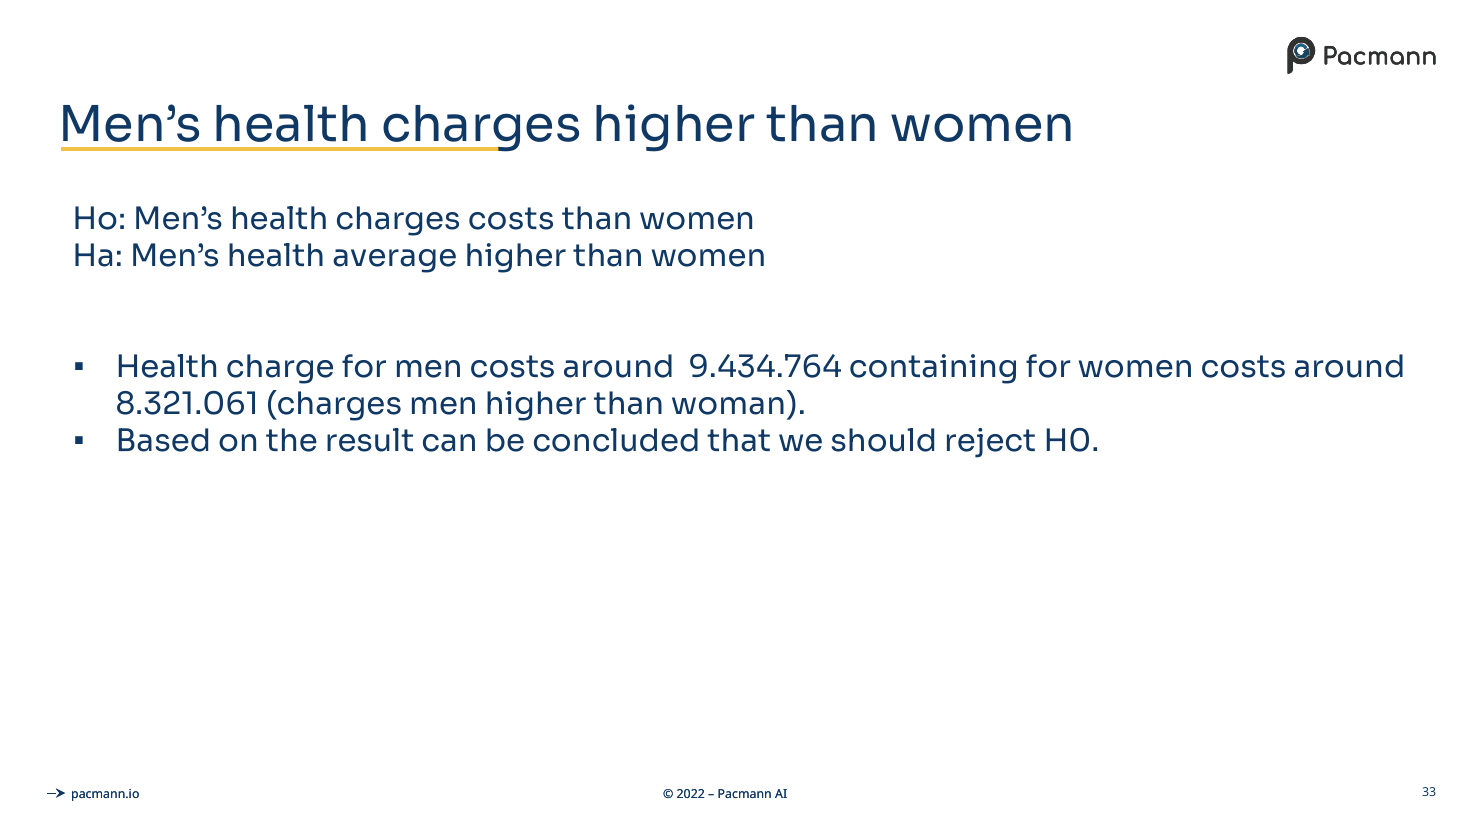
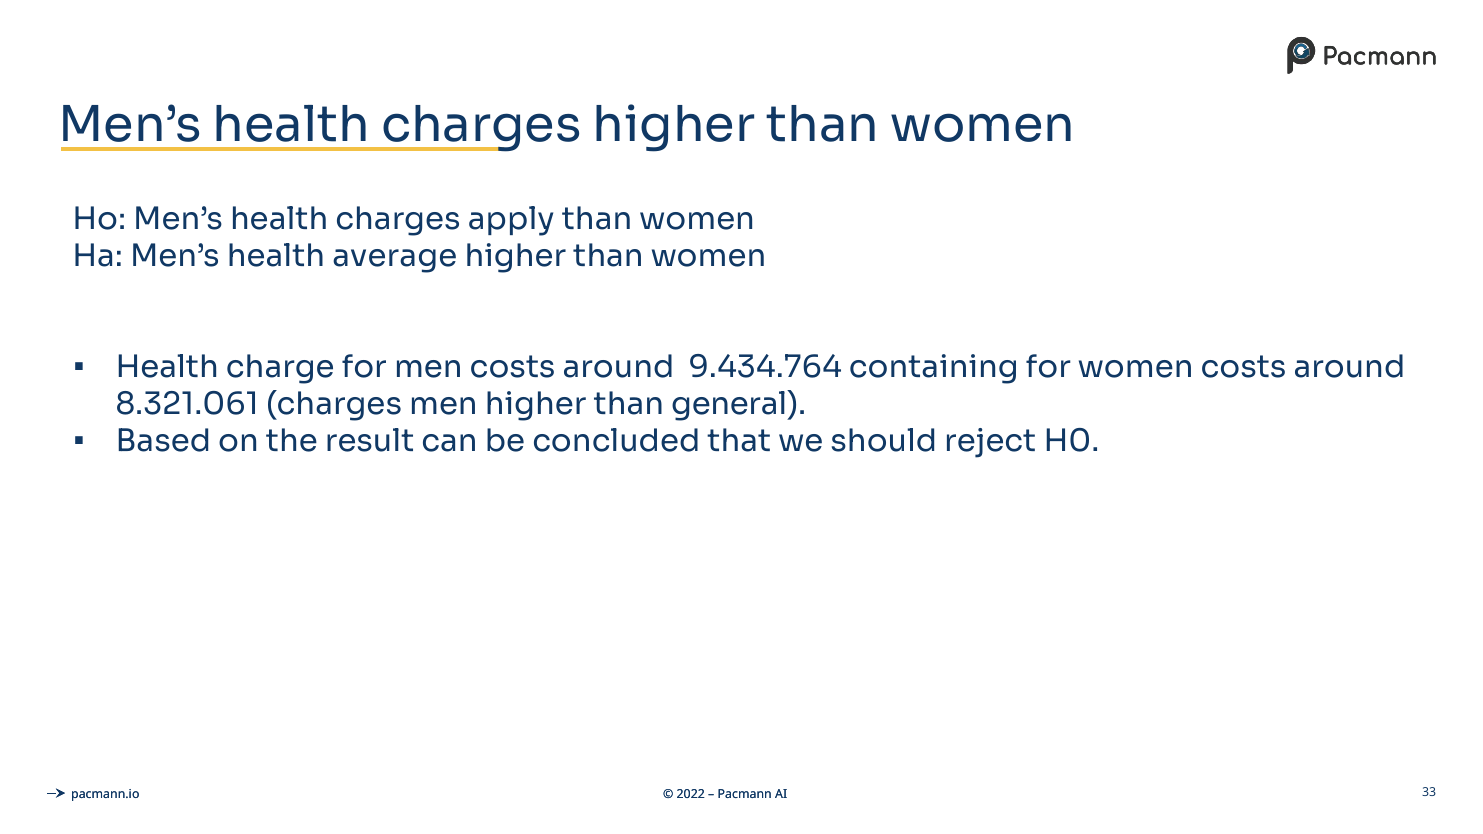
charges costs: costs -> apply (511, 219)
woman: woman -> general (739, 404)
